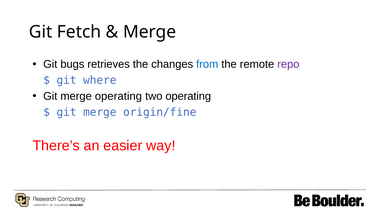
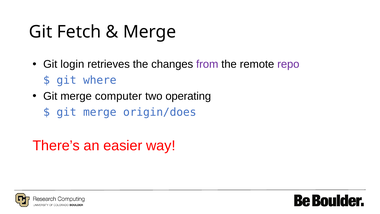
bugs: bugs -> login (72, 64)
from colour: blue -> purple (207, 64)
merge operating: operating -> computer (118, 96)
origin/fine: origin/fine -> origin/does (160, 112)
